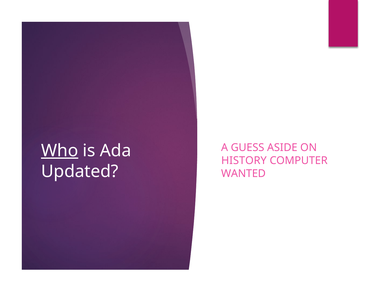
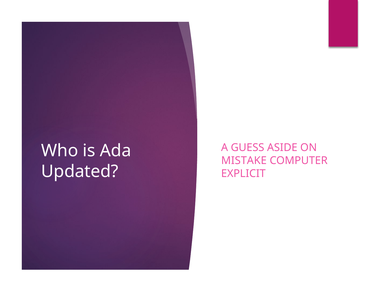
Who underline: present -> none (60, 151)
HISTORY: HISTORY -> MISTAKE (244, 161)
WANTED: WANTED -> EXPLICIT (243, 174)
